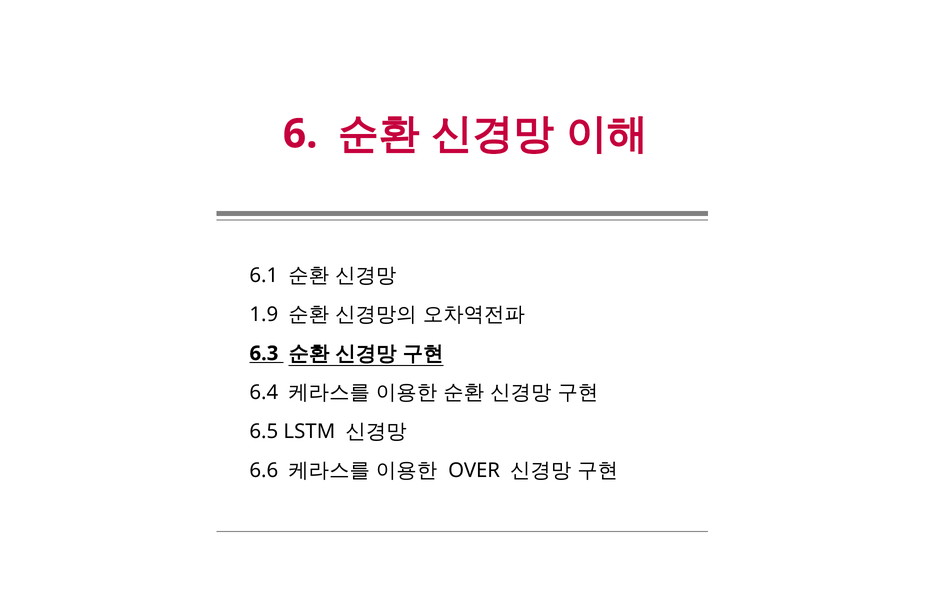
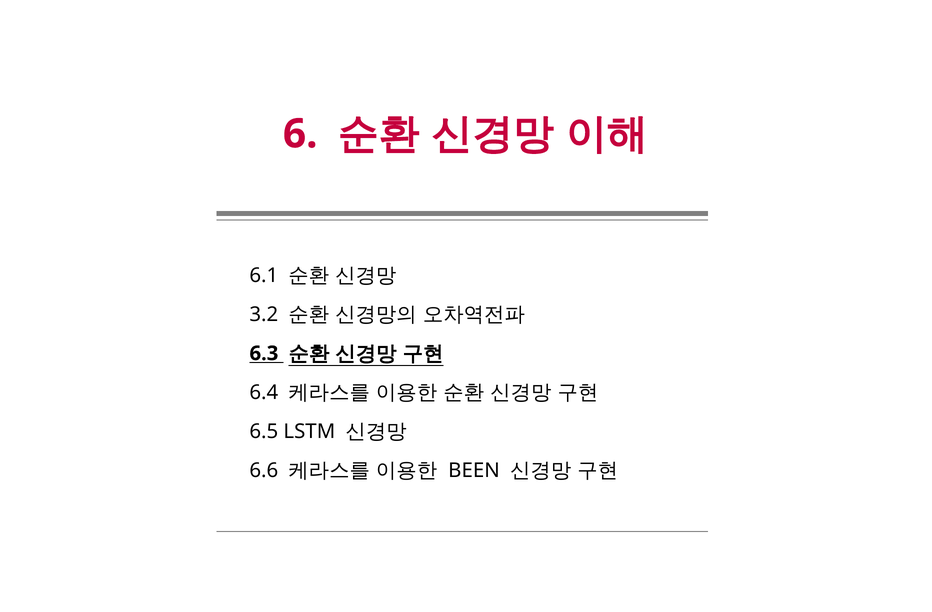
1.9: 1.9 -> 3.2 (264, 315)
OVER: OVER -> BEEN (474, 471)
